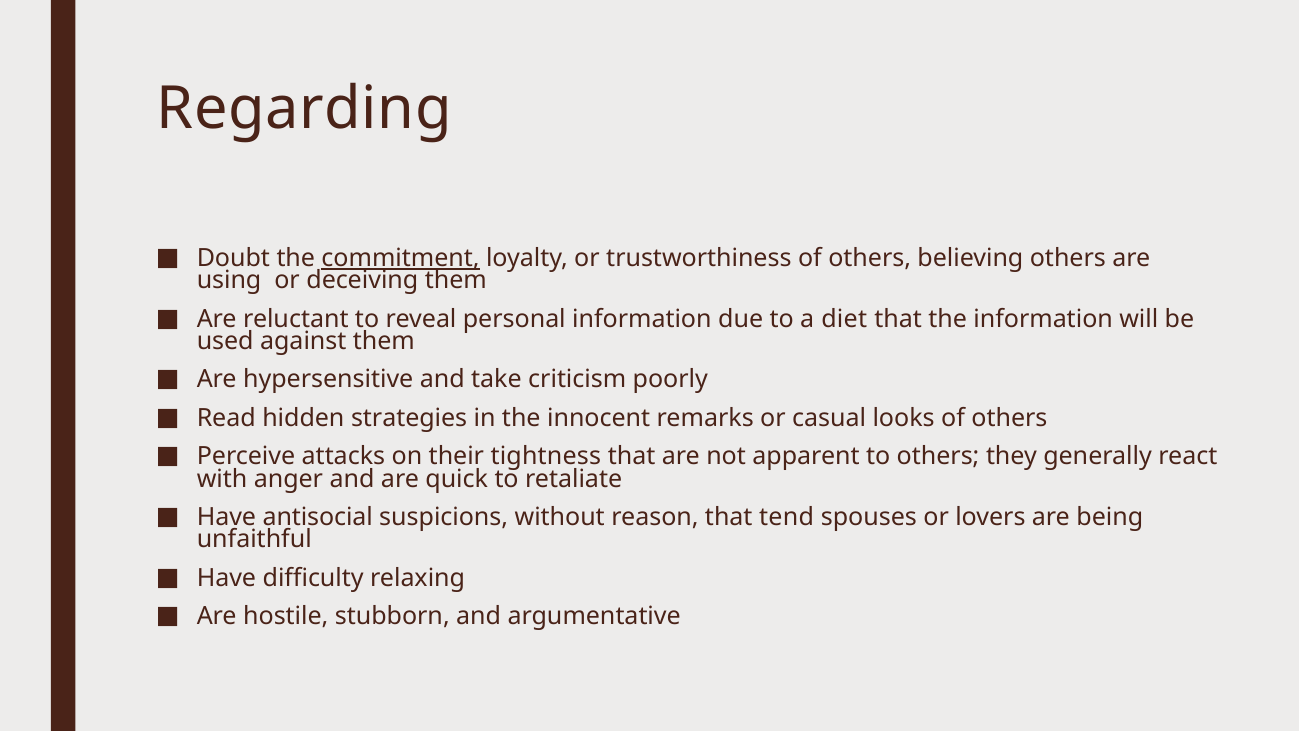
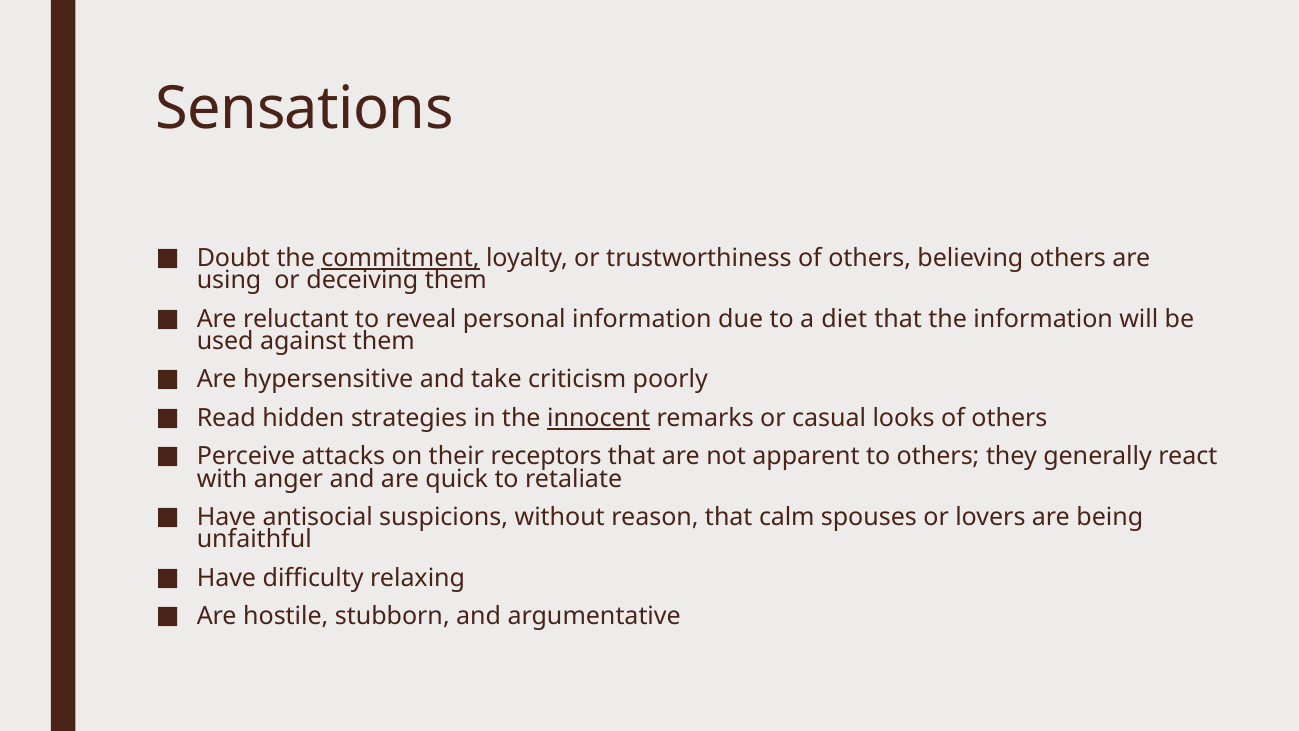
Regarding: Regarding -> Sensations (305, 109)
innocent underline: none -> present (599, 418)
tightness: tightness -> receptors (546, 456)
tend: tend -> calm (787, 517)
